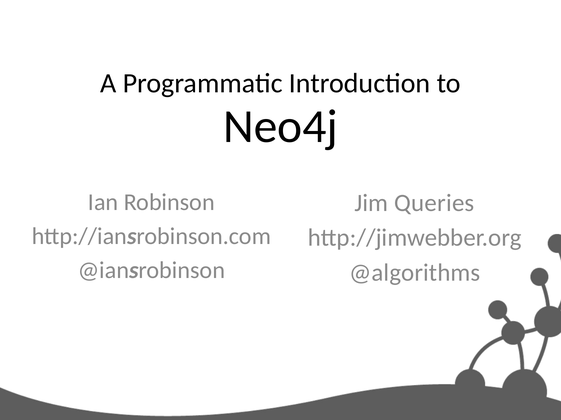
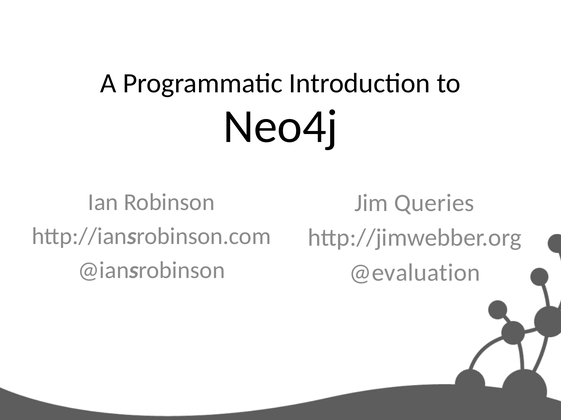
@algorithms: @algorithms -> @evaluation (415, 273)
